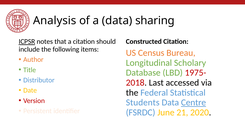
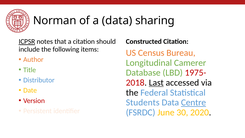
Analysis: Analysis -> Norman (55, 21)
Scholary: Scholary -> Camerer (190, 63)
Last underline: none -> present (156, 83)
21: 21 -> 30 (182, 112)
